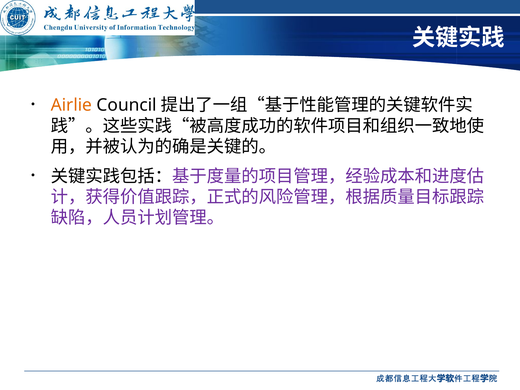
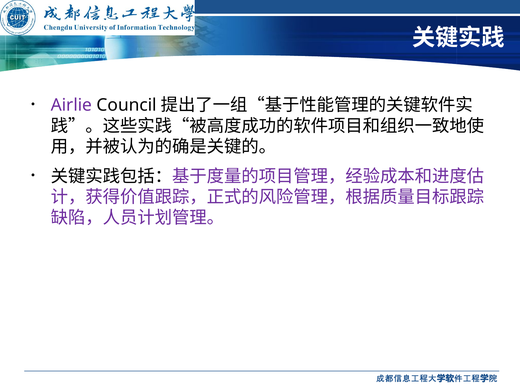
Airlie colour: orange -> purple (71, 105)
